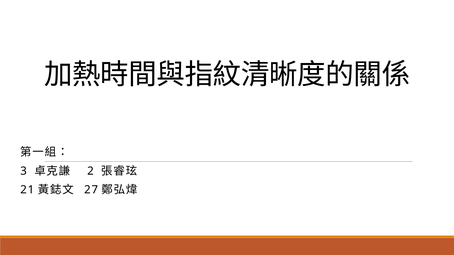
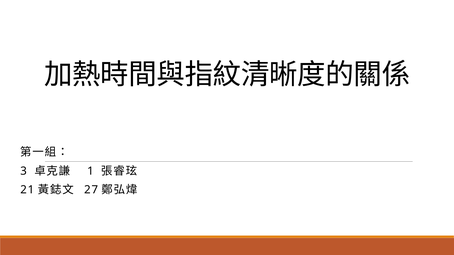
2: 2 -> 1 (90, 171)
